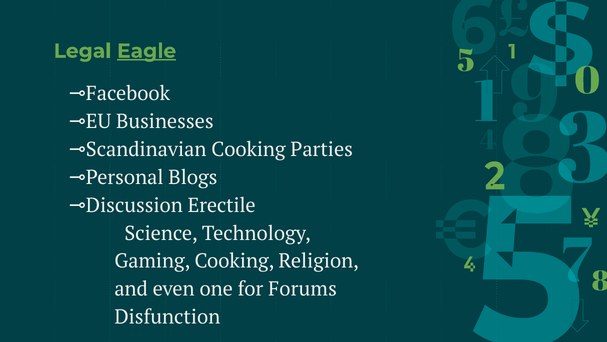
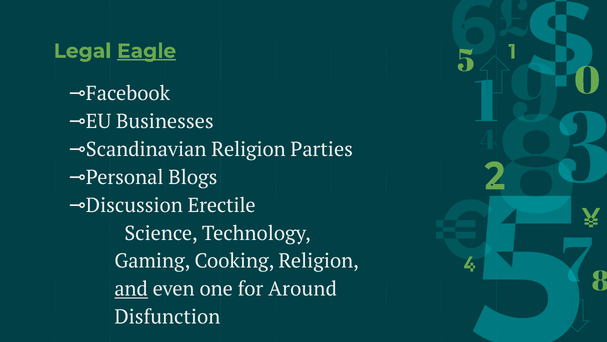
Cooking: Cooking -> Religion (249, 149)
and underline: none -> present (131, 289)
Forums: Forums -> Around (303, 289)
